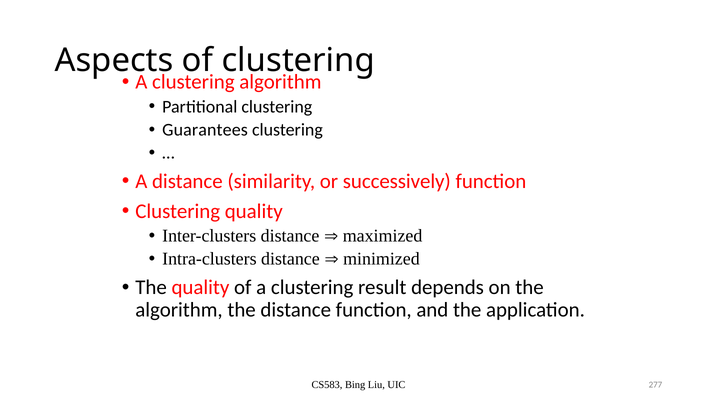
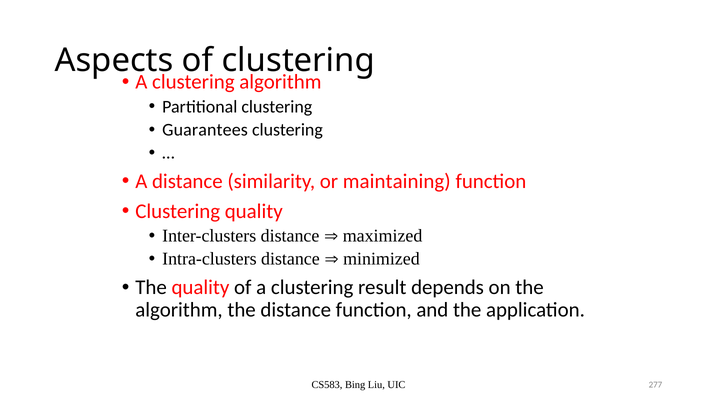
successively: successively -> maintaining (397, 181)
